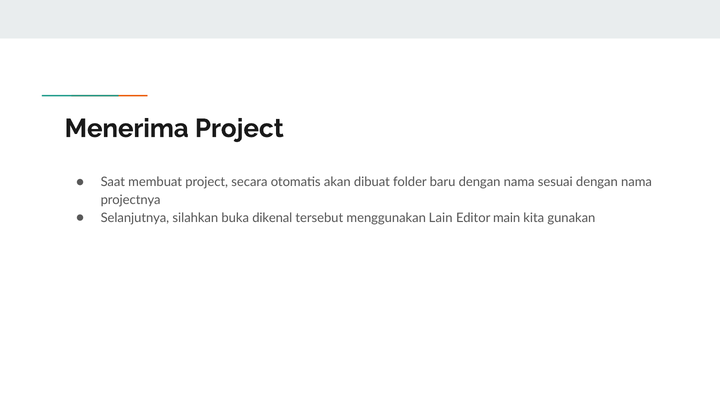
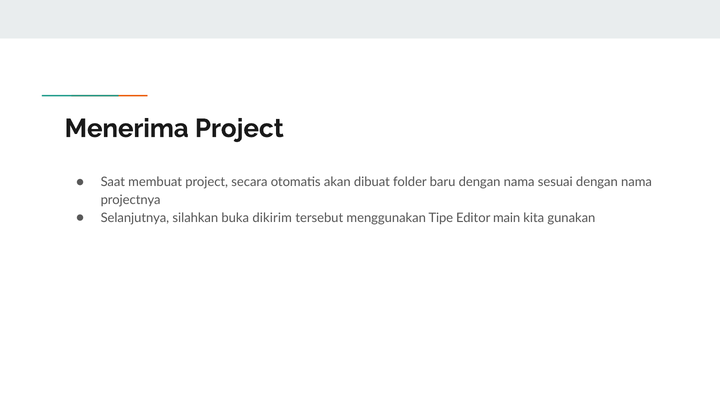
dikenal: dikenal -> dikirim (272, 218)
Lain: Lain -> Tipe (441, 218)
